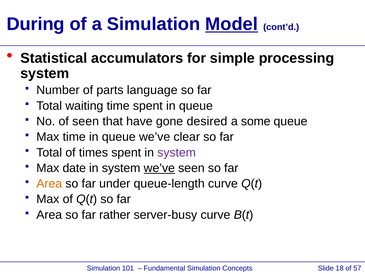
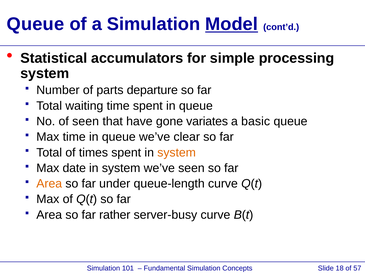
During: During -> Queue (35, 24)
language: language -> departure (152, 90)
desired: desired -> variates (207, 121)
some: some -> basic (256, 121)
system colour: purple -> orange (177, 152)
we’ve underline: present -> none (159, 168)
